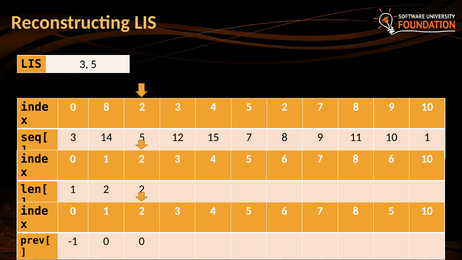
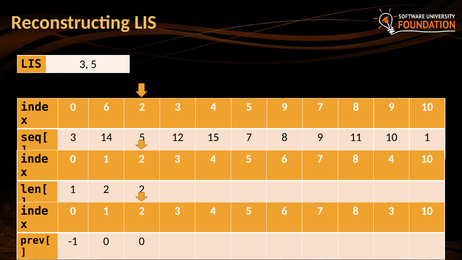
0 8: 8 -> 6 (106, 107)
5 2: 2 -> 9 (285, 107)
8 6: 6 -> 4 (391, 159)
8 5: 5 -> 3 (391, 211)
